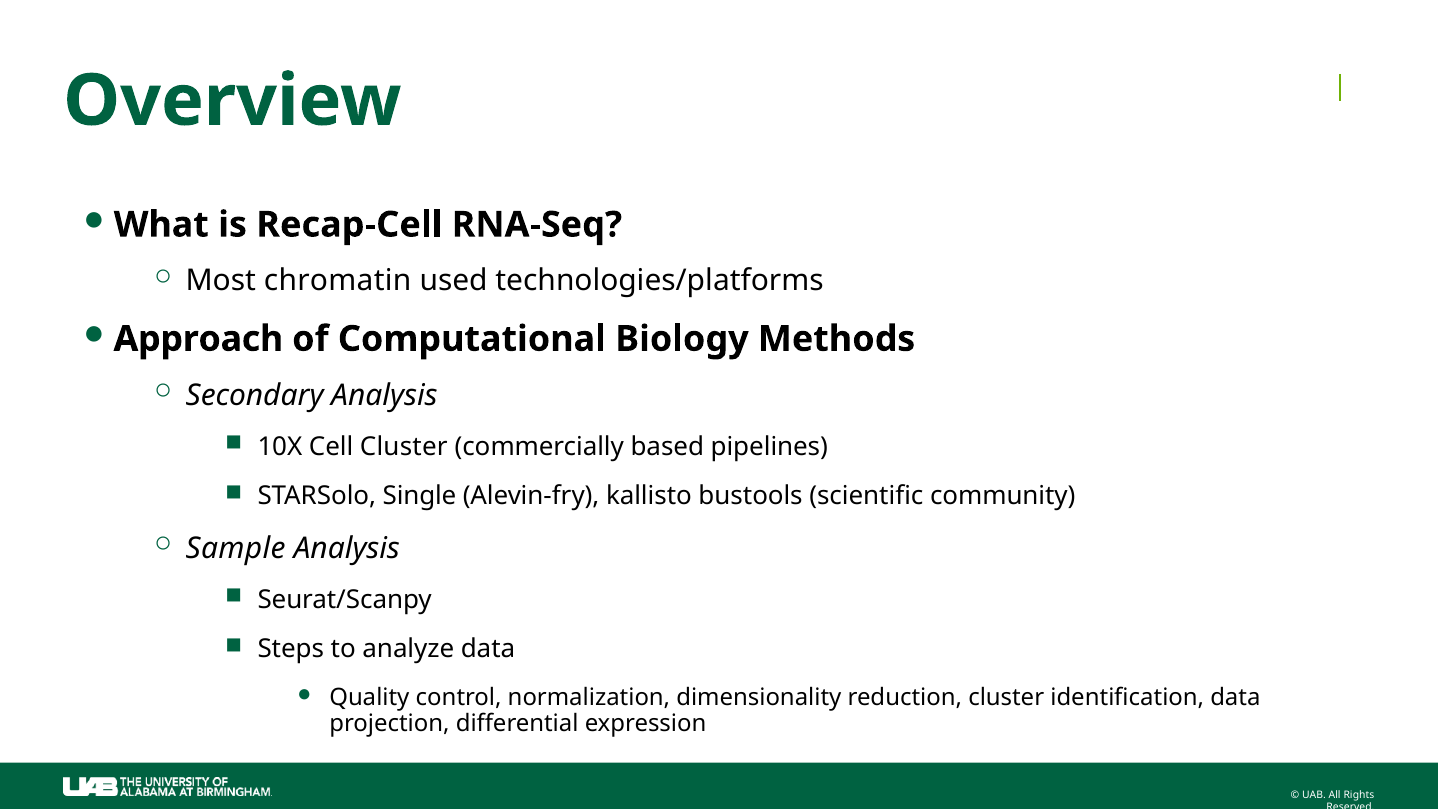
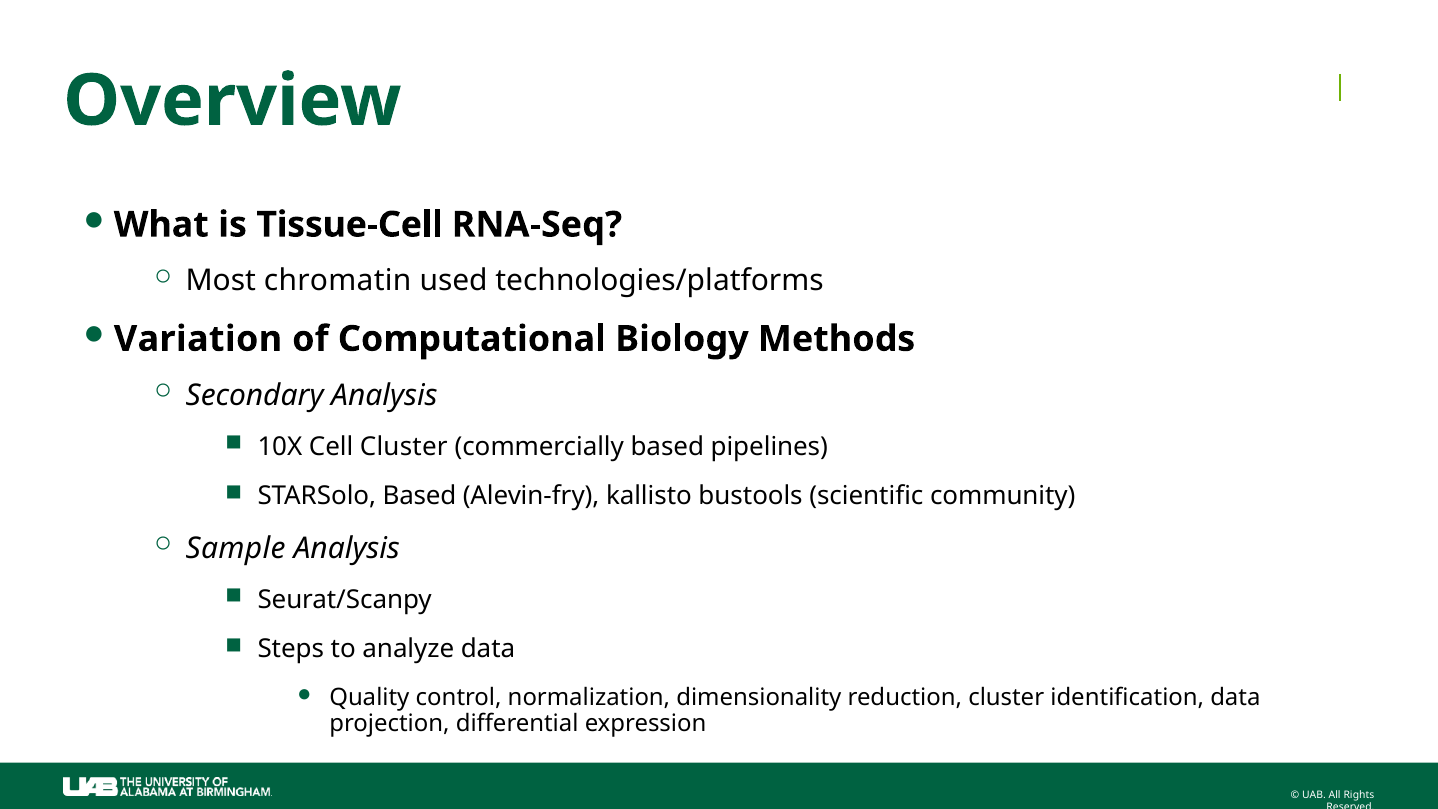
Recap-Cell: Recap-Cell -> Tissue-Cell (350, 225)
Approach: Approach -> Variation (198, 339)
STARSolo Single: Single -> Based (420, 496)
